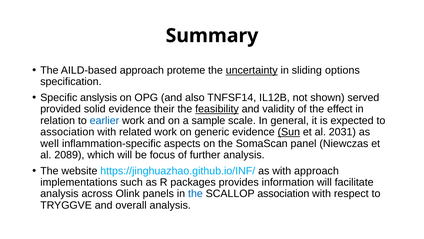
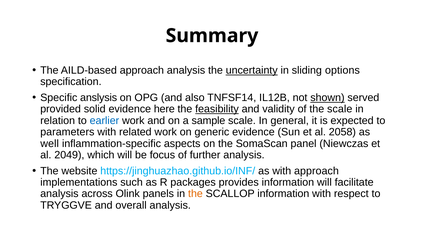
approach proteme: proteme -> analysis (186, 70)
shown underline: none -> present (327, 97)
their: their -> here (164, 109)
the effect: effect -> scale (340, 109)
association: association -> parameters (67, 132)
Sun underline: present -> none (289, 132)
2031: 2031 -> 2058 (342, 132)
2089: 2089 -> 2049 (69, 155)
the colour: blue -> orange (195, 193)
SCALLOP association: association -> information (283, 193)
